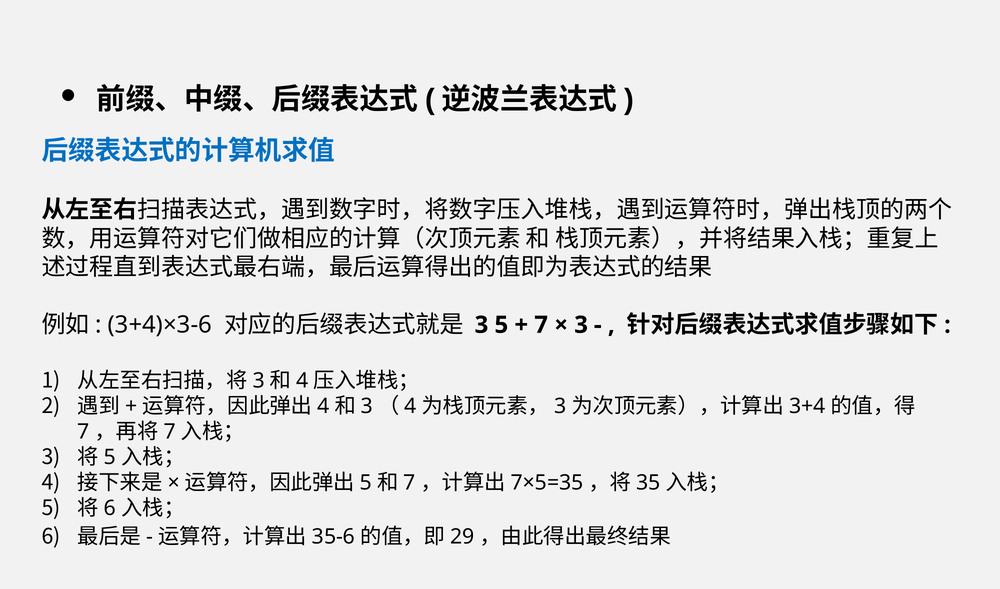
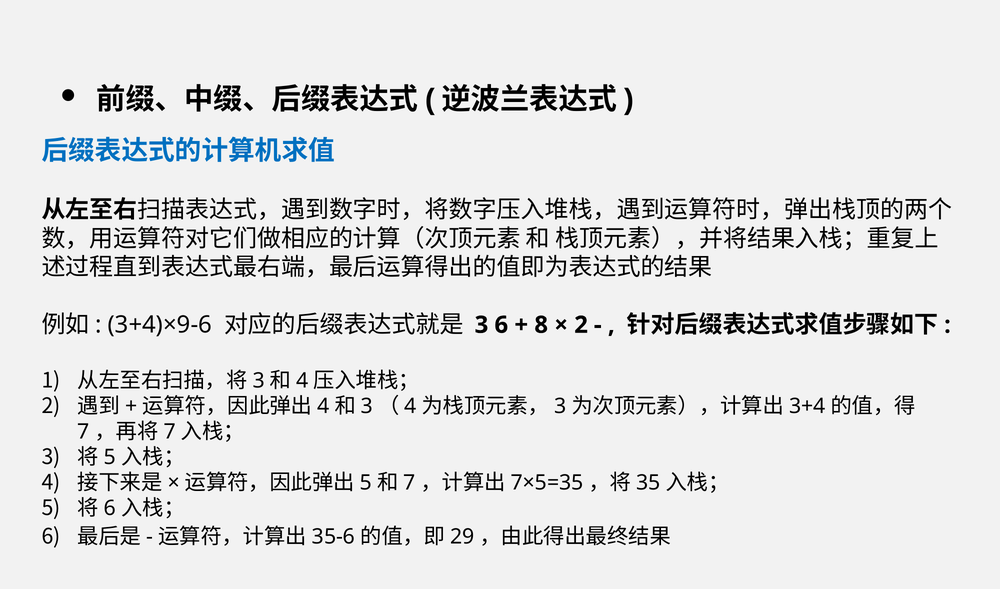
3+4)×3-6: 3+4)×3-6 -> 3+4)×9-6 (160, 325)
3 5: 5 -> 6 (501, 325)
7: 7 -> 8 (541, 325)
3: 3 -> 2 (581, 325)
